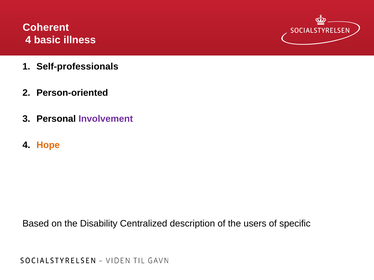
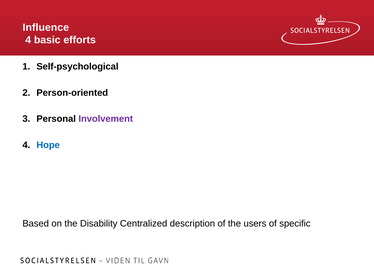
Coherent: Coherent -> Influence (46, 28)
illness: illness -> efforts (80, 40)
Self-professionals: Self-professionals -> Self-psychological (77, 67)
Hope colour: orange -> blue (48, 145)
